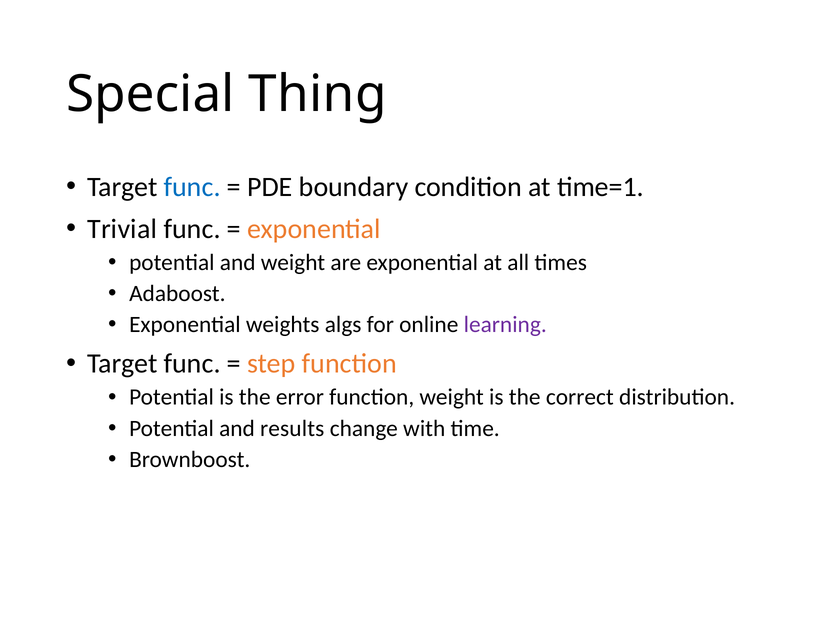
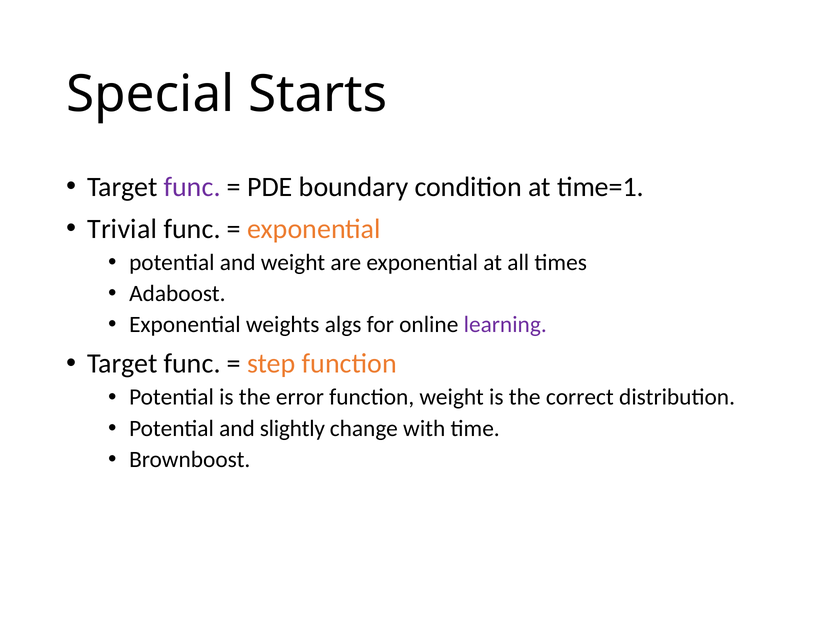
Thing: Thing -> Starts (318, 94)
func colour: blue -> purple (192, 187)
results: results -> slightly (292, 428)
